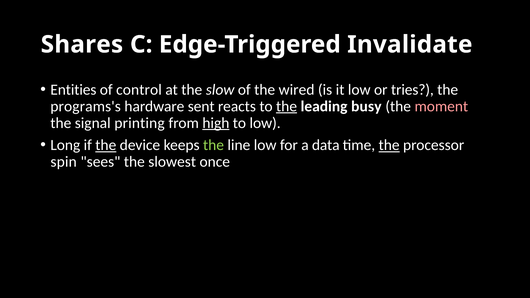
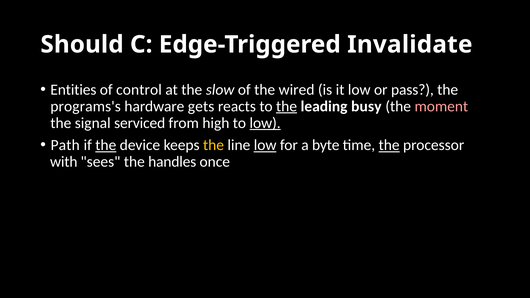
Shares: Shares -> Should (82, 45)
tries: tries -> pass (412, 90)
sent: sent -> gets (201, 106)
printing: printing -> serviced (140, 123)
high underline: present -> none (216, 123)
low underline: none -> present (265, 123)
Long: Long -> Path (65, 145)
the colour: light green -> yellow (214, 145)
low underline: none -> present (265, 145)
data: data -> byte (326, 145)
spin: spin -> with (64, 162)
slowest: slowest -> handles (172, 162)
